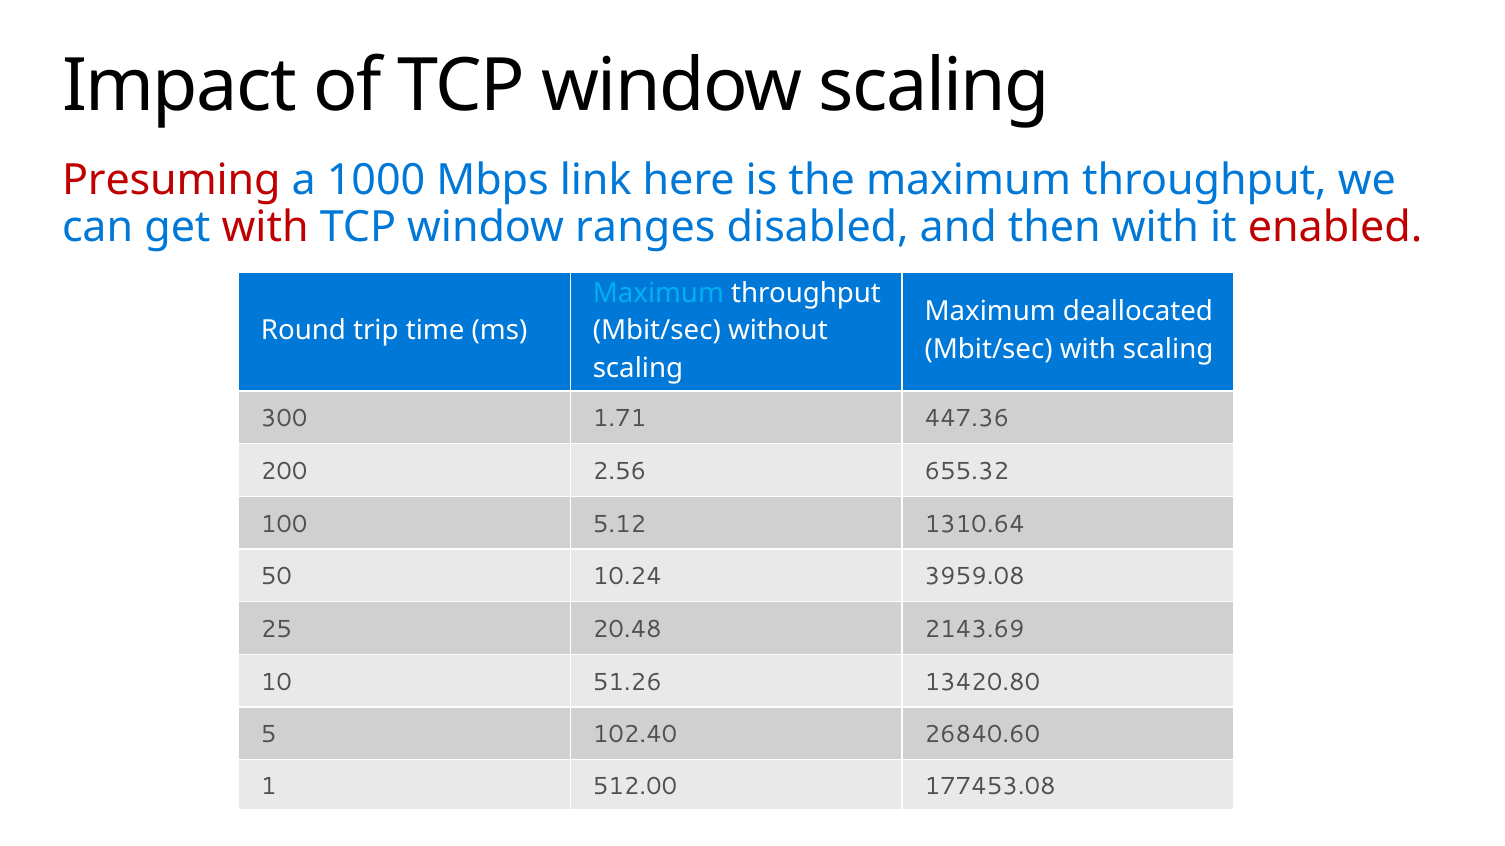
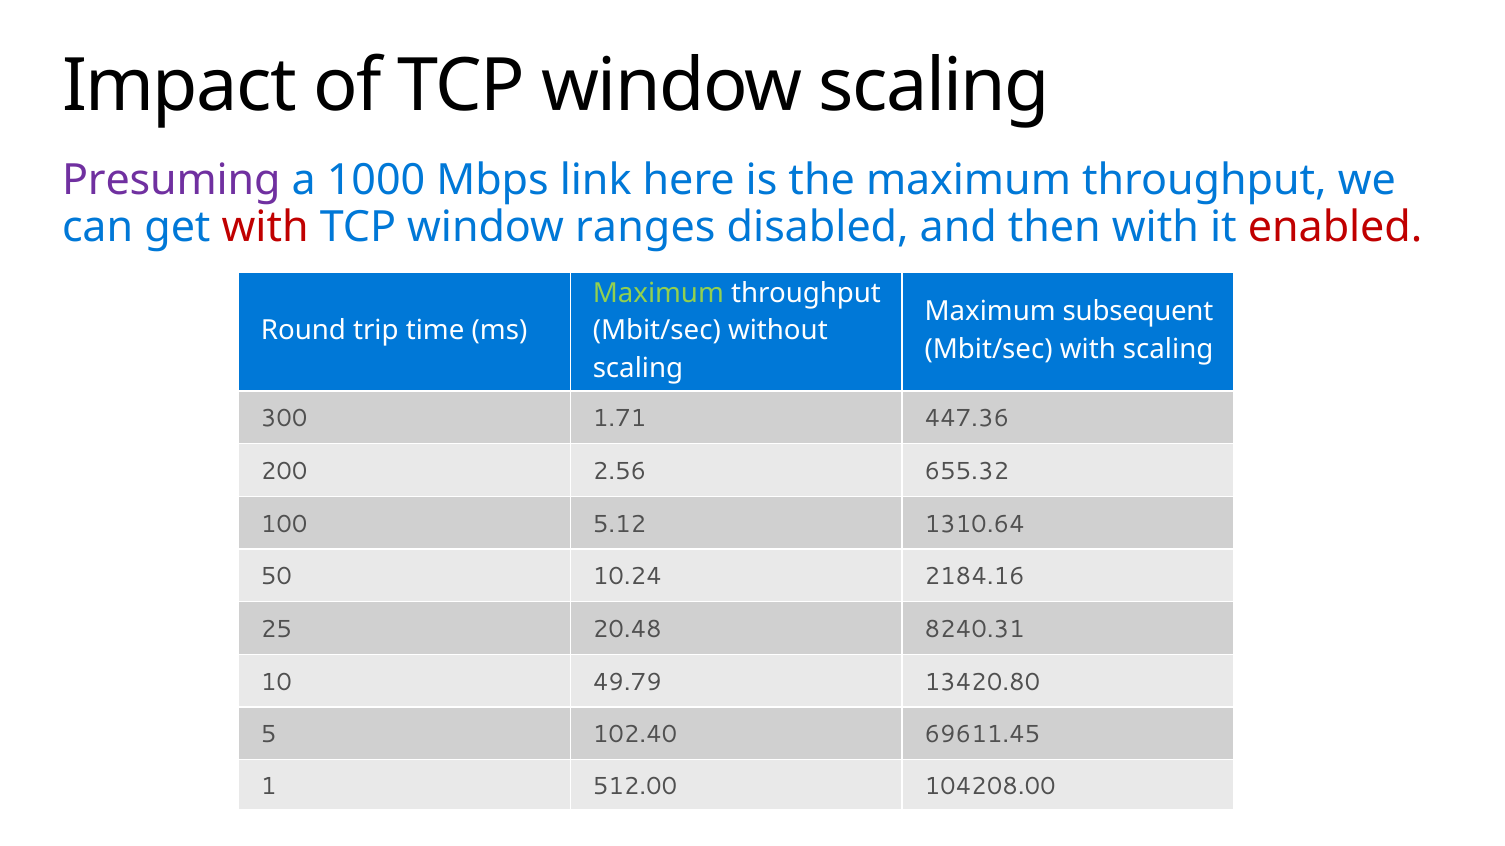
Presuming colour: red -> purple (171, 181)
Maximum colour: light blue -> light green (658, 293)
deallocated: deallocated -> subsequent (1138, 312)
3959.08: 3959.08 -> 2184.16 (975, 577)
2143.69: 2143.69 -> 8240.31 (975, 630)
51.26: 51.26 -> 49.79 (627, 682)
26840.60: 26840.60 -> 69611.45 (982, 735)
177453.08: 177453.08 -> 104208.00 (990, 787)
